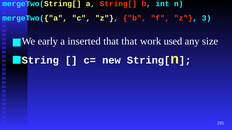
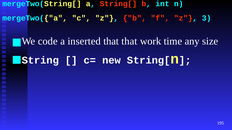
early: early -> code (48, 41)
used: used -> time (173, 41)
